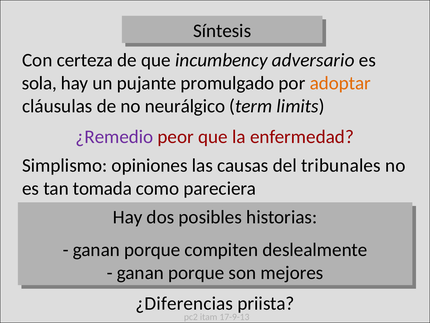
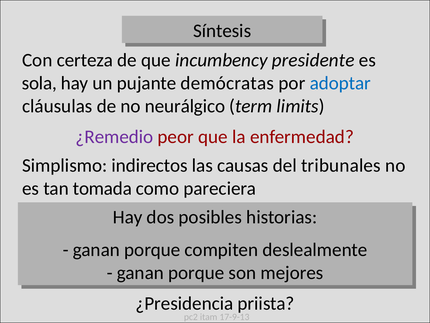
adversario: adversario -> presidente (313, 60)
promulgado: promulgado -> demócratas (227, 83)
adoptar colour: orange -> blue (340, 83)
opiniones: opiniones -> indirectos (150, 165)
¿Diferencias: ¿Diferencias -> ¿Presidencia (184, 303)
